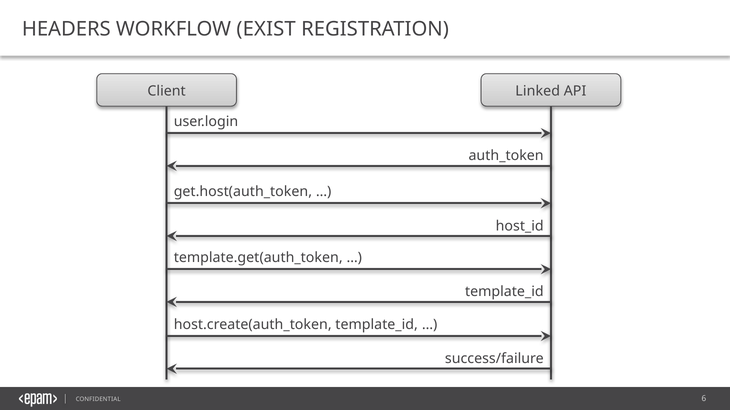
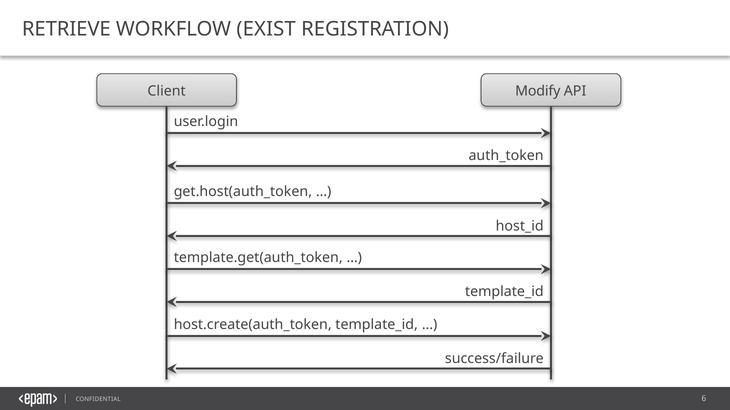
HEADERS: HEADERS -> RETRIEVE (66, 29)
Linked: Linked -> Modify (538, 91)
